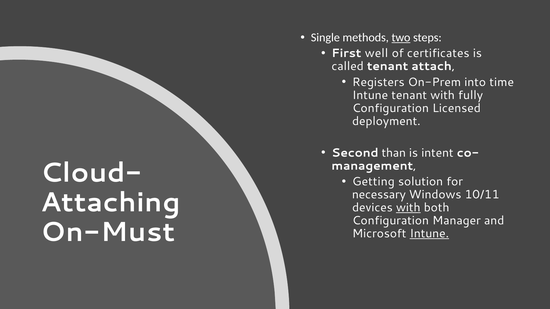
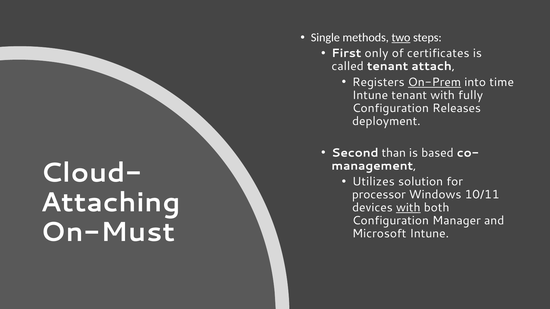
well: well -> only (376, 53)
On-Prem underline: none -> present (434, 82)
Licensed: Licensed -> Releases (457, 108)
intent: intent -> based (437, 153)
Getting: Getting -> Utilizes (373, 182)
necessary: necessary -> processor (379, 195)
Intune underline: present -> none (429, 234)
